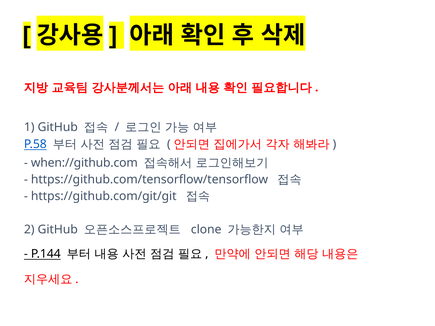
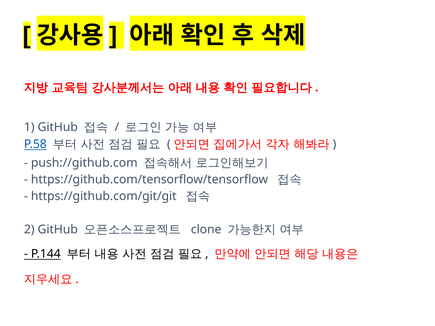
when://github.com: when://github.com -> push://github.com (84, 163)
